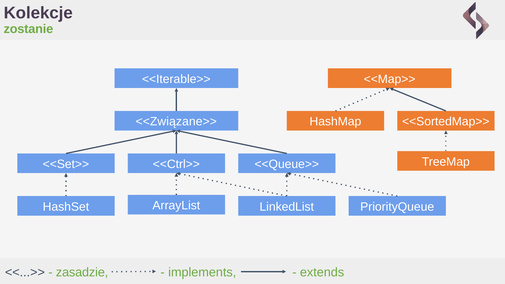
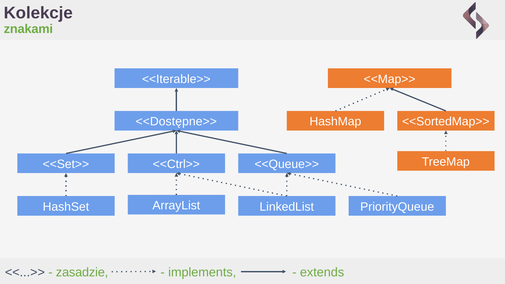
zostanie: zostanie -> znakami (28, 29)
<<Związane>>: <<Związane>> -> <<Dostępne>> (176, 122)
